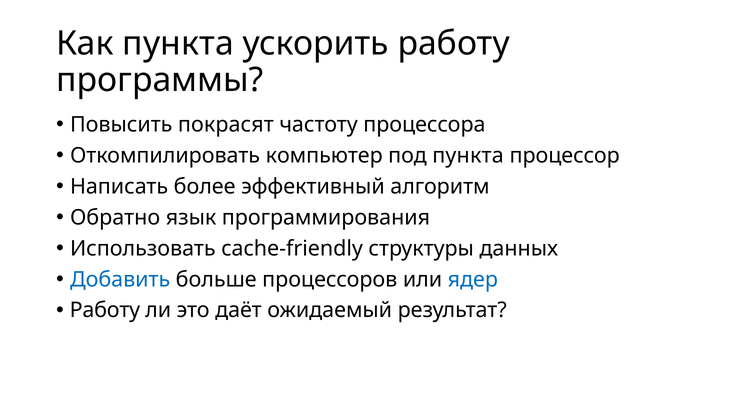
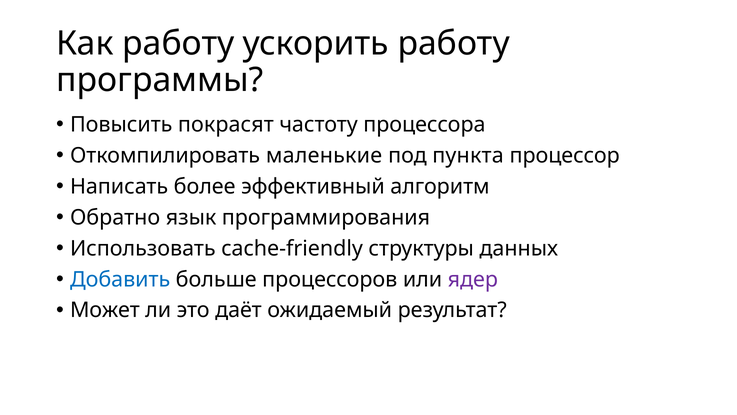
Как пункта: пункта -> работу (178, 44)
компьютер: компьютер -> маленькие (324, 156)
ядер colour: blue -> purple (473, 279)
Работу: Работу -> Может (105, 310)
